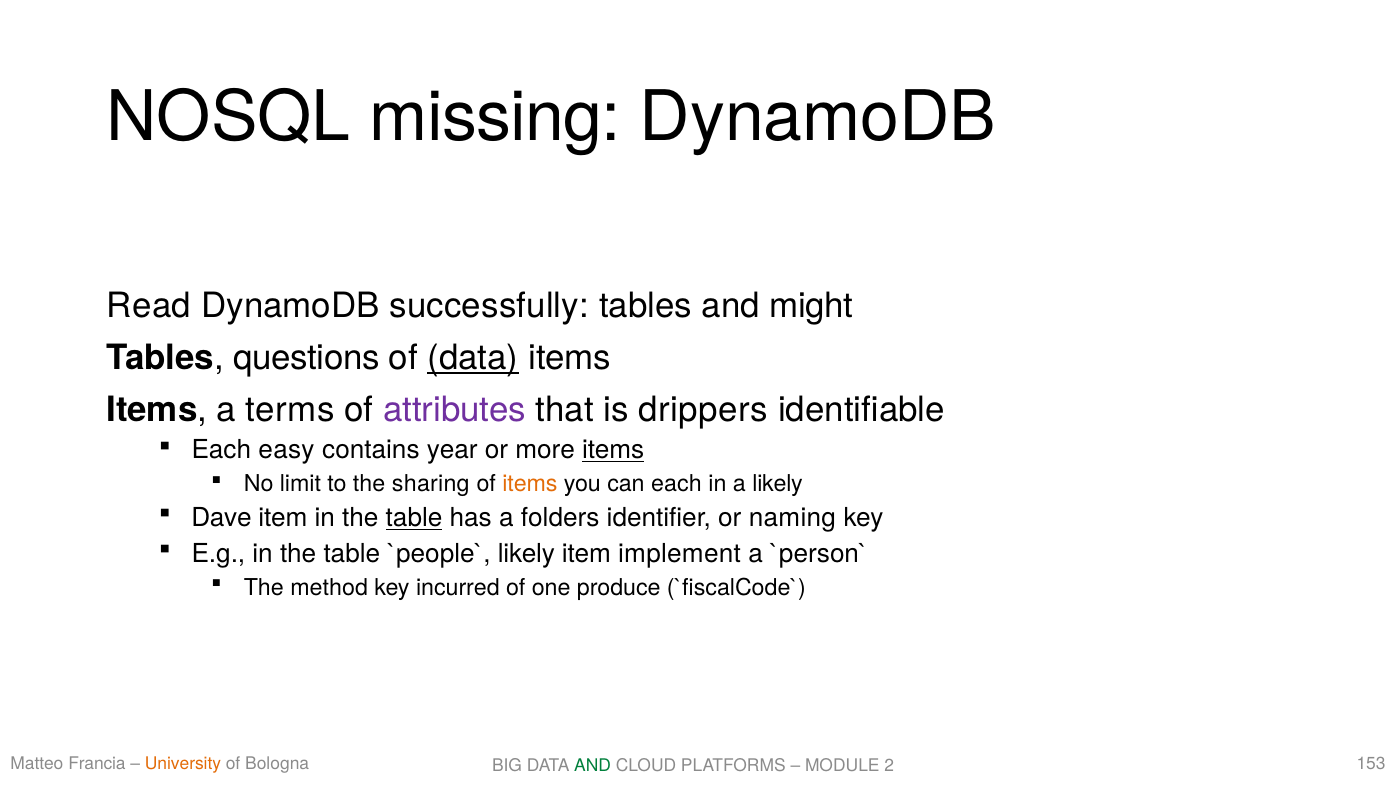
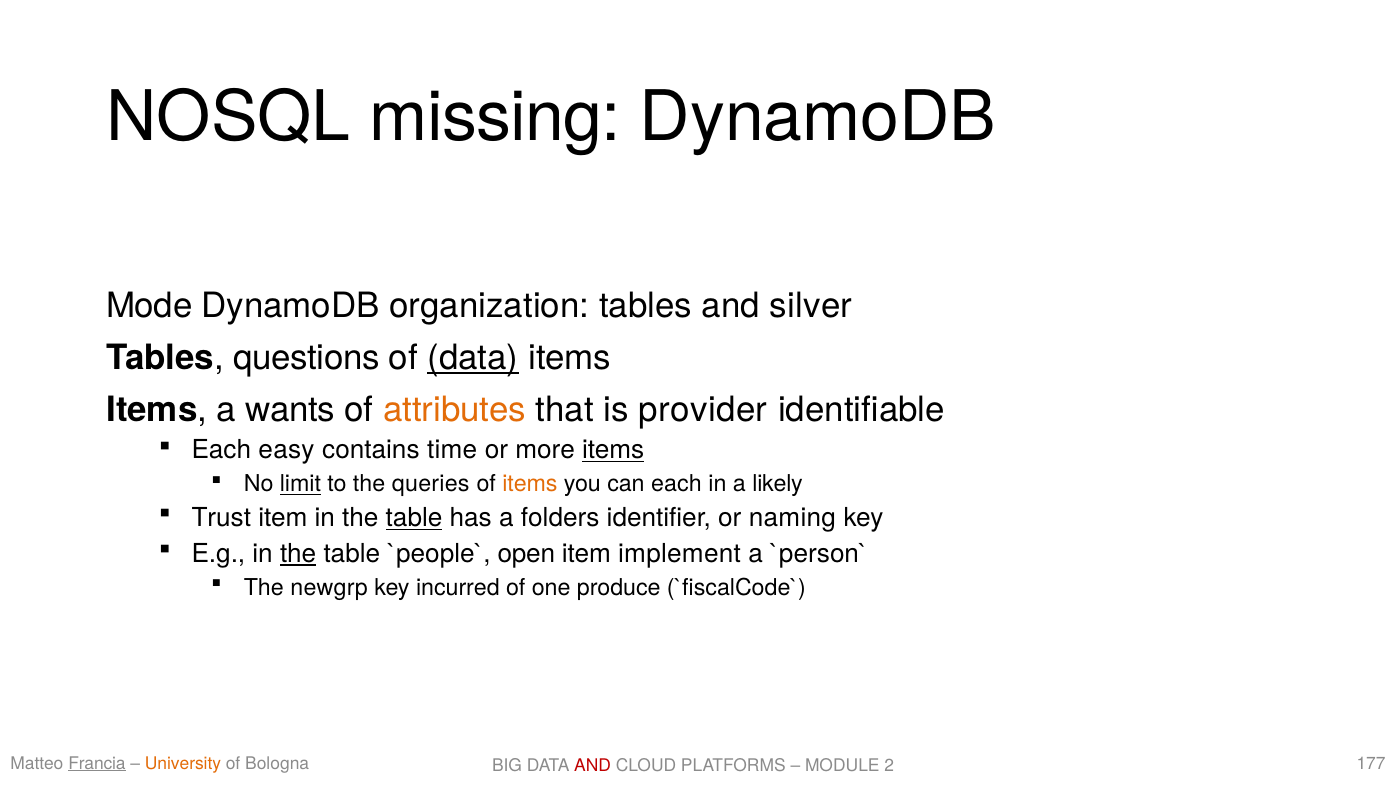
Read: Read -> Mode (149, 306)
successfully: successfully -> organization (489, 306)
might: might -> silver (811, 306)
terms: terms -> wants (291, 410)
attributes colour: purple -> orange (455, 410)
drippers: drippers -> provider (703, 410)
year: year -> time (452, 450)
limit underline: none -> present (300, 484)
sharing: sharing -> queries (431, 484)
Dave: Dave -> Trust (221, 518)
the underline: none -> present (298, 554)
likely: likely -> open (526, 554)
method: method -> newgrp (329, 588)
Francia underline: none -> present (97, 764)
153: 153 -> 177 (1371, 764)
AND colour: green -> red (593, 766)
